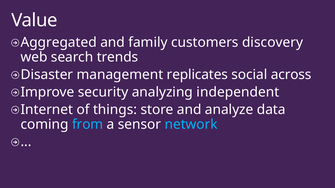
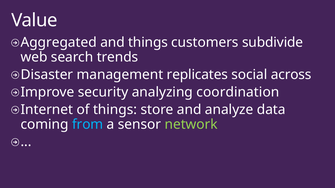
and family: family -> things (148, 42)
discovery: discovery -> subdivide (273, 42)
independent: independent -> coordination (238, 92)
network colour: light blue -> light green (191, 125)
